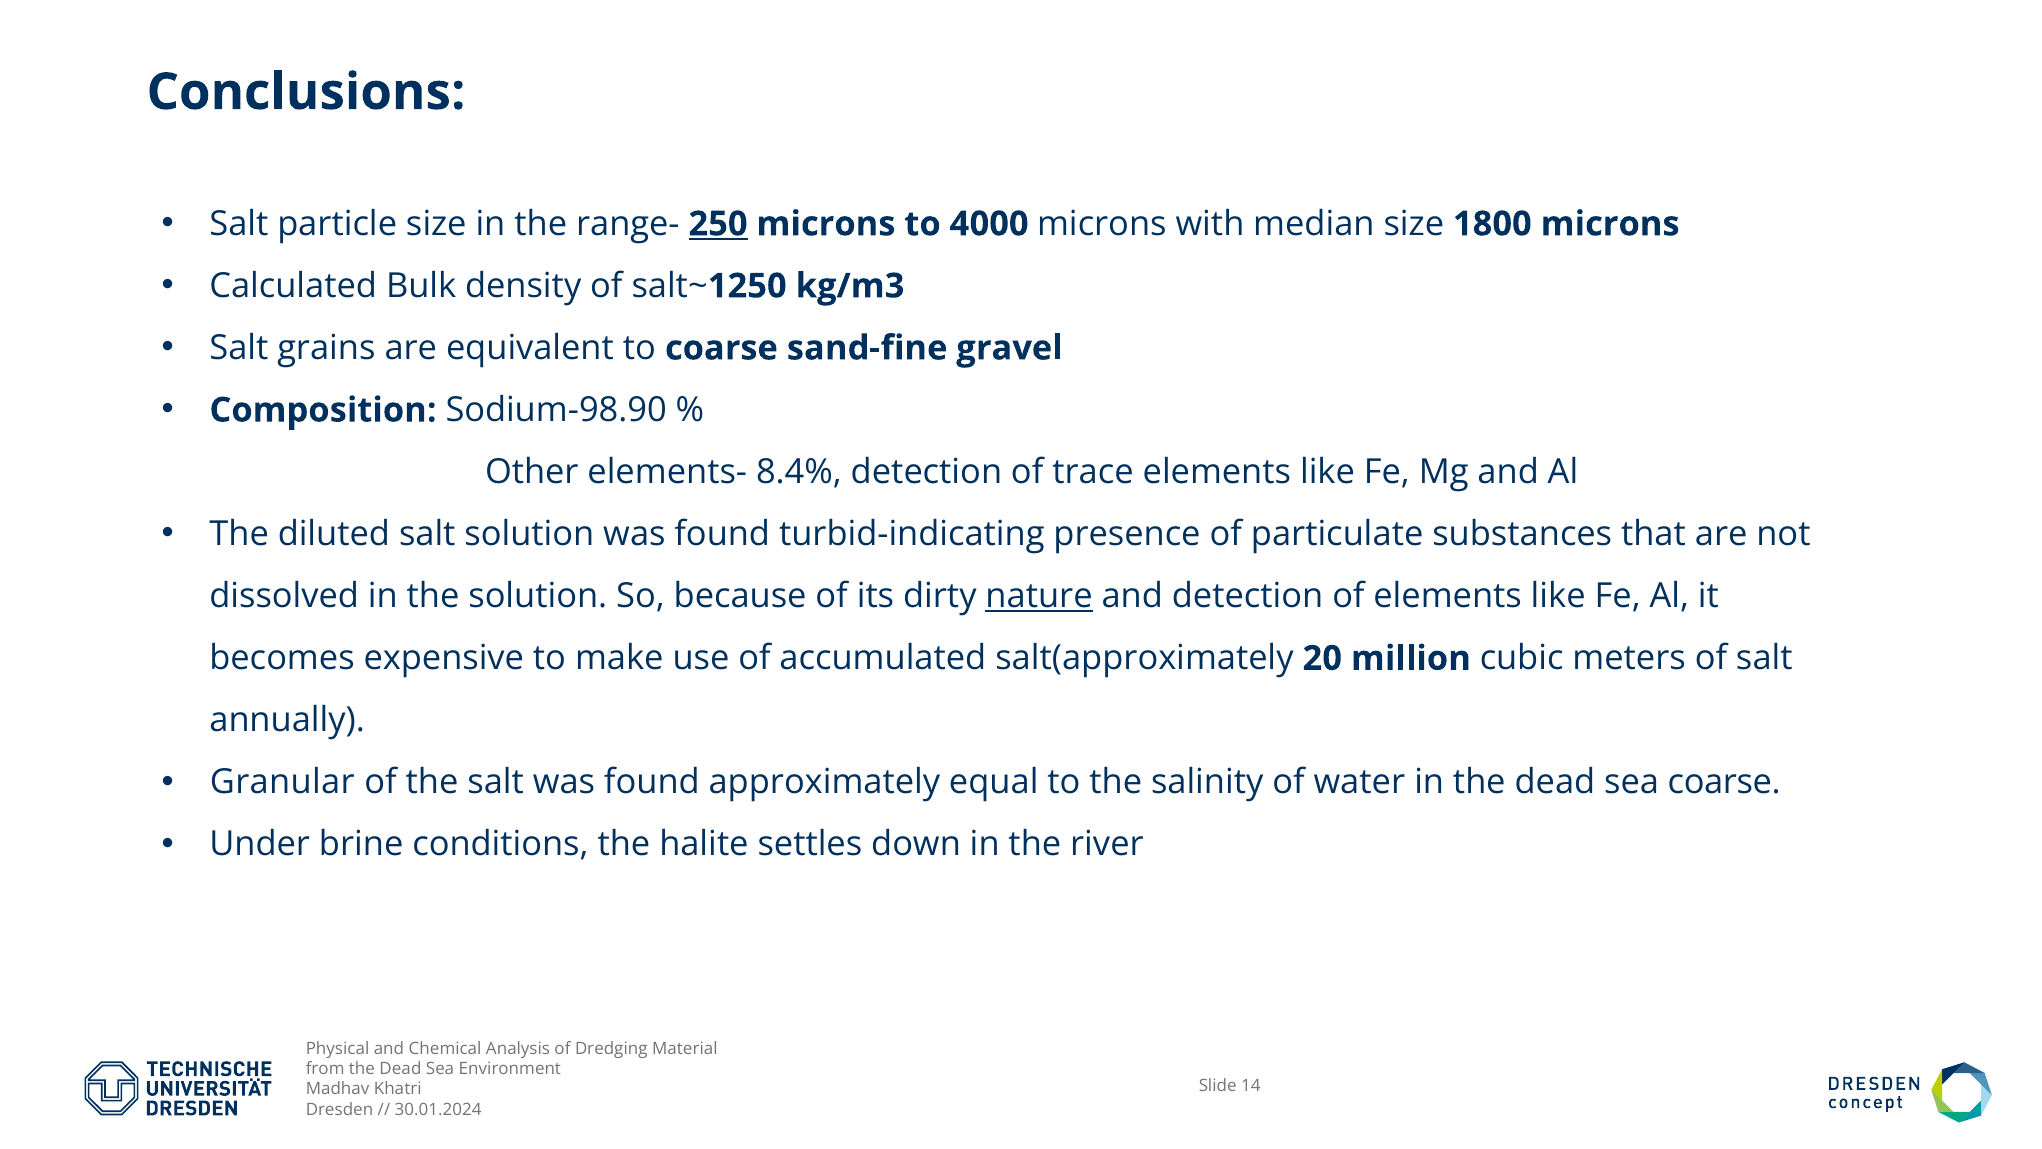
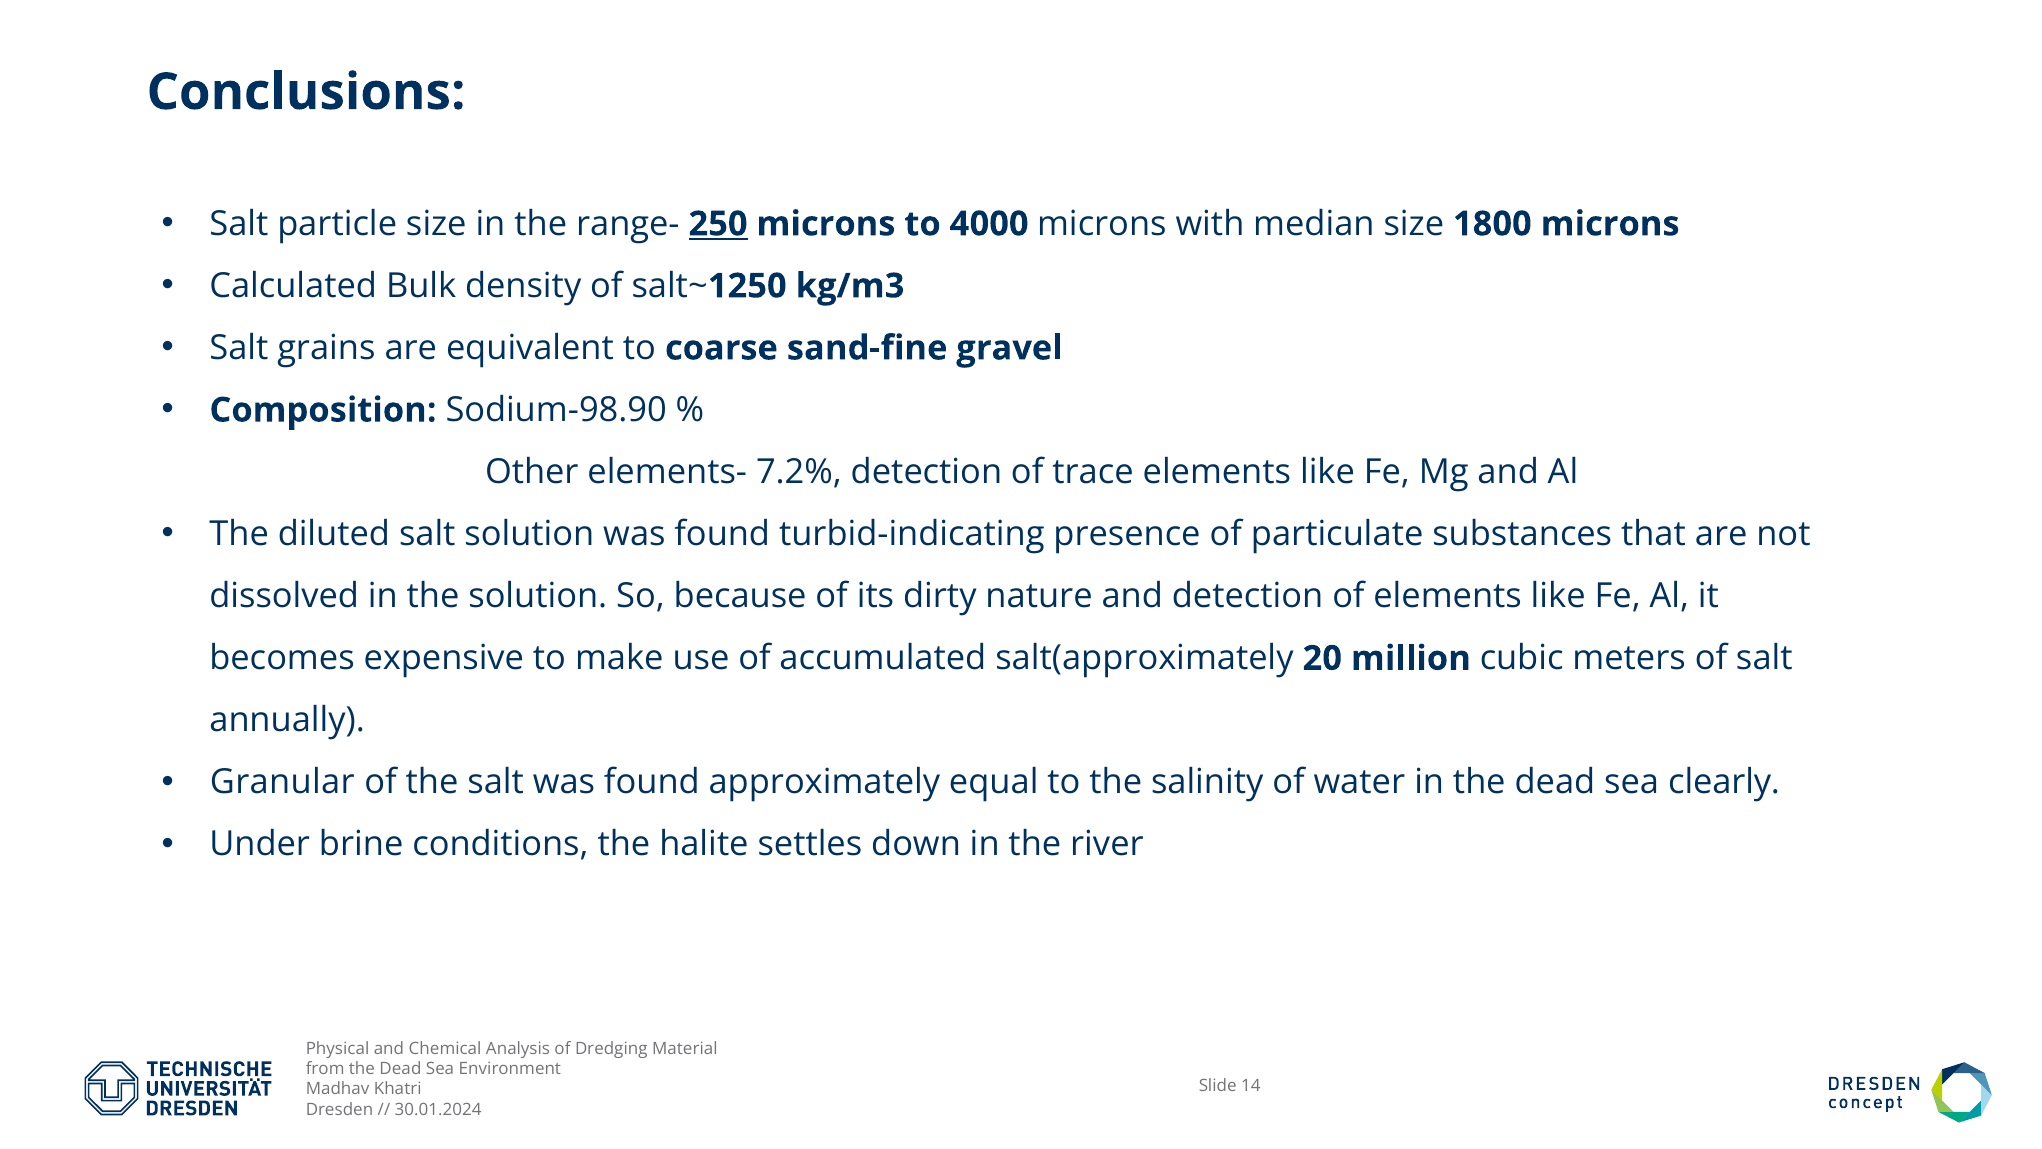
8.4%: 8.4% -> 7.2% (799, 472)
nature underline: present -> none (1039, 596)
sea coarse: coarse -> clearly (1724, 782)
